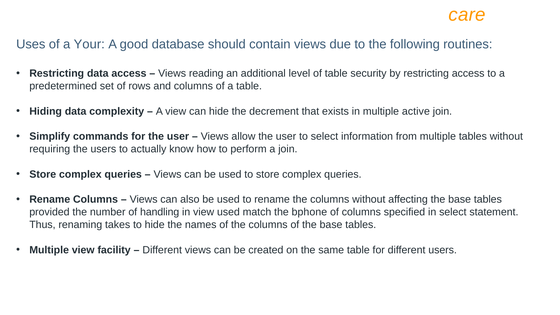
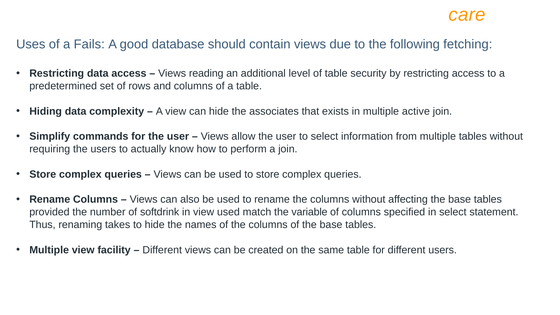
Your: Your -> Fails (89, 44)
routines: routines -> fetching (468, 44)
decrement: decrement -> associates (274, 111)
handling: handling -> softdrink (160, 212)
bphone: bphone -> variable (309, 212)
